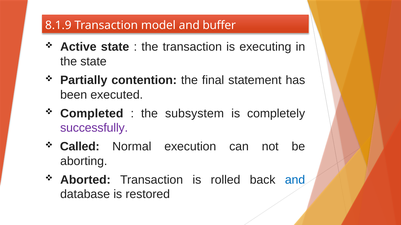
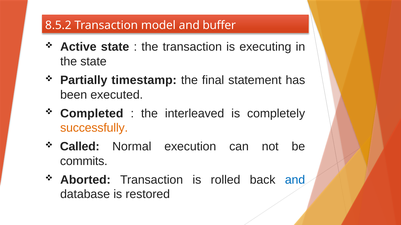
8.1.9: 8.1.9 -> 8.5.2 (58, 25)
contention: contention -> timestamp (144, 80)
subsystem: subsystem -> interleaved (195, 114)
successfully colour: purple -> orange (94, 128)
aborting: aborting -> commits (84, 162)
